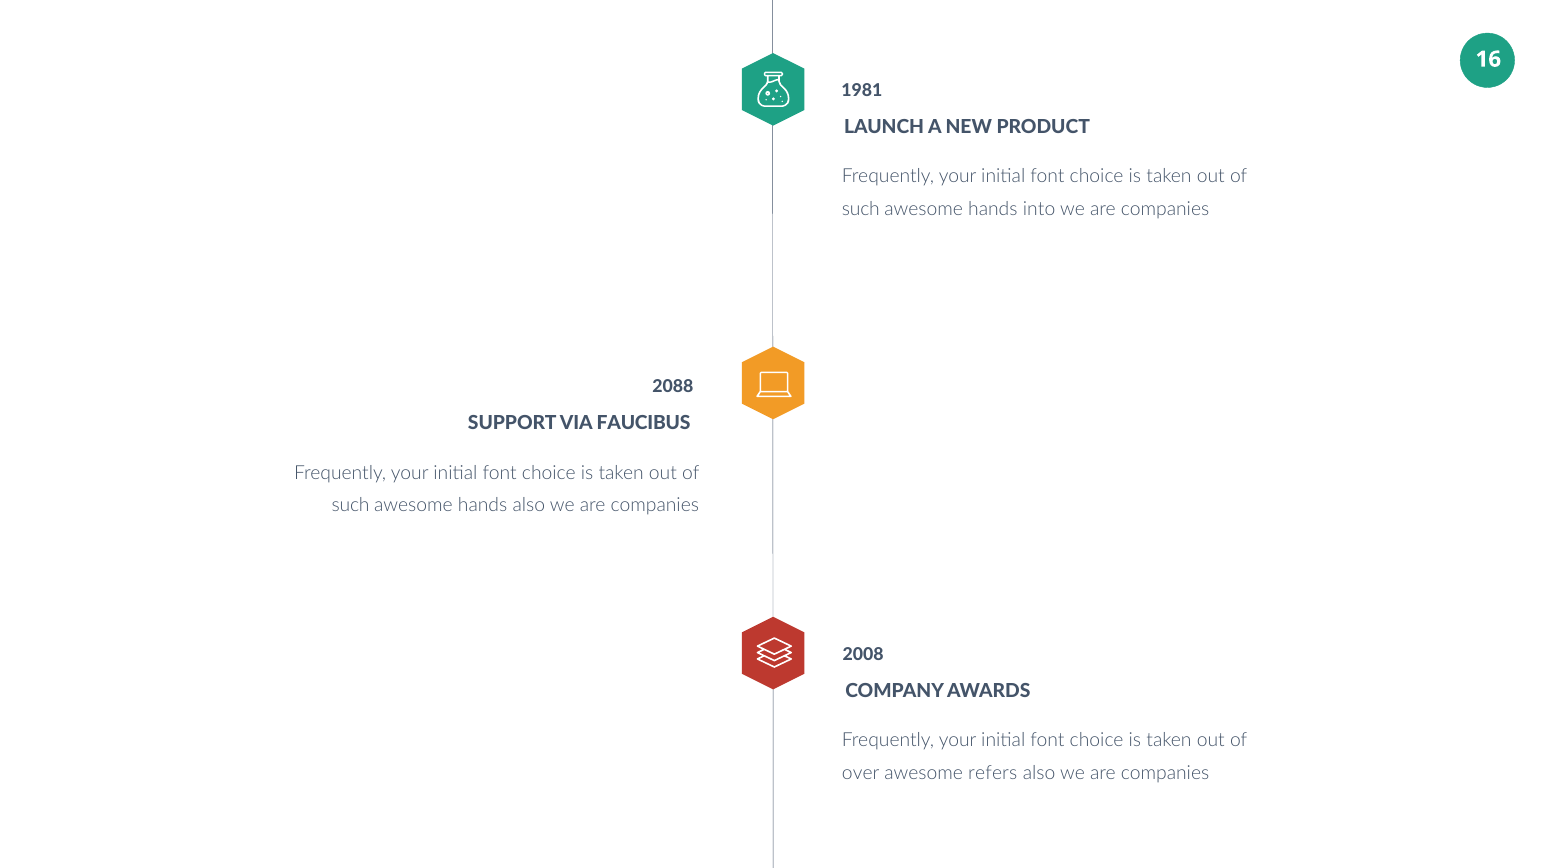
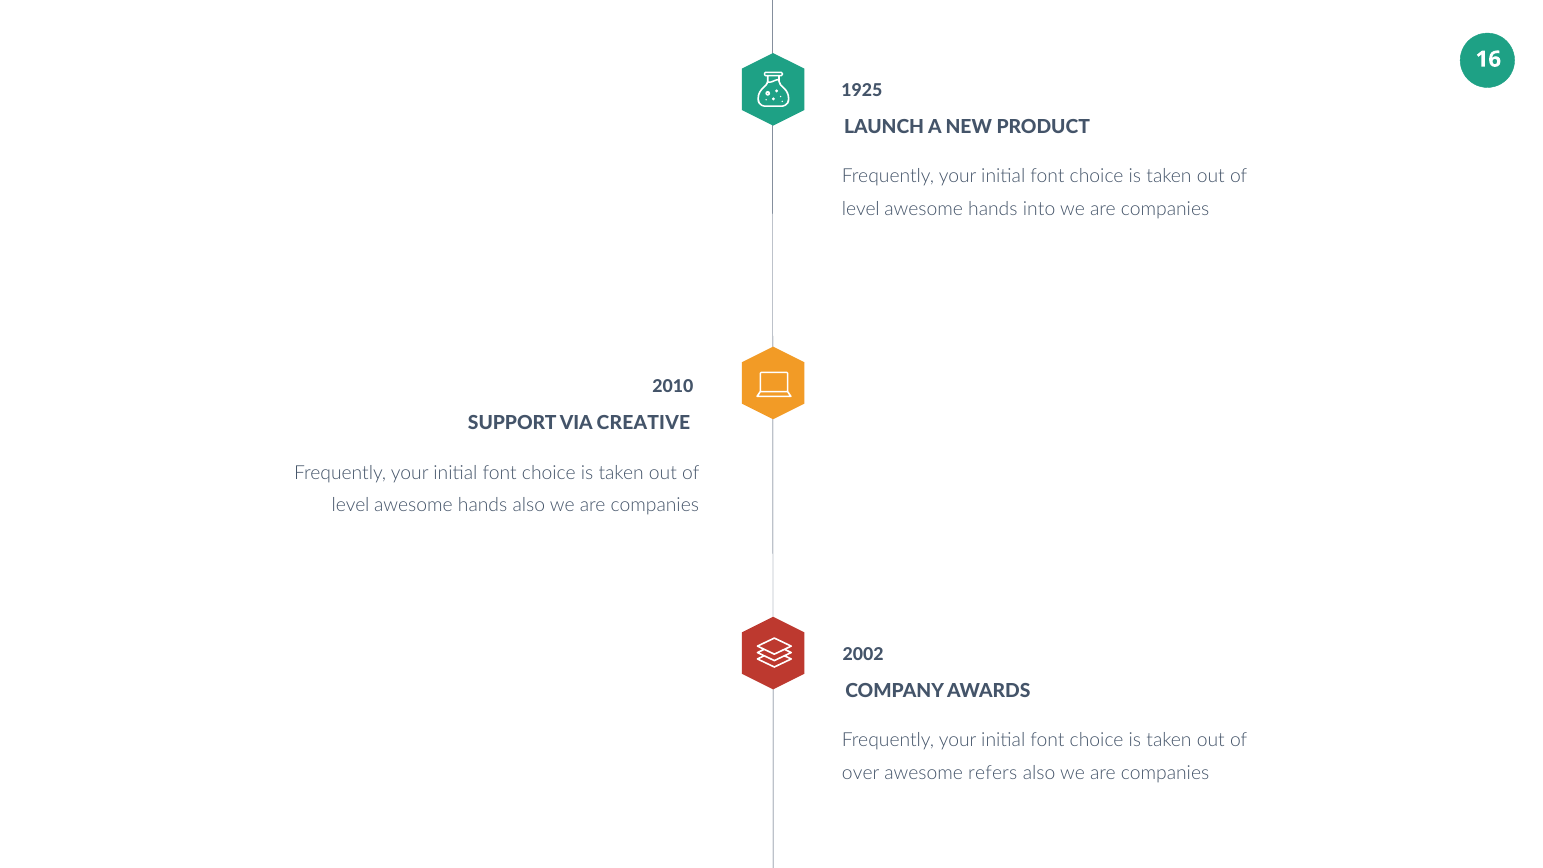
1981: 1981 -> 1925 (862, 91)
such: such -> level (861, 209)
2088: 2088 -> 2010 (673, 387)
FAUCIBUS: FAUCIBUS -> CREATIVE (643, 424)
such: such -> level (351, 506)
2008: 2008 -> 2002 (863, 654)
